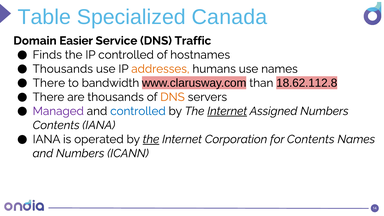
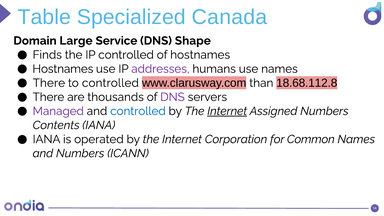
Easier: Easier -> Large (76, 41)
Traffic: Traffic -> Shape (193, 41)
Thousands: Thousands -> Hostnames (63, 69)
addresses colour: orange -> purple (160, 69)
to bandwidth: bandwidth -> controlled (110, 83)
18.62.112.8: 18.62.112.8 -> 18.68.112.8 (307, 83)
DNS colour: orange -> purple (173, 97)
the underline: present -> none (151, 139)
for Contents: Contents -> Common (311, 139)
